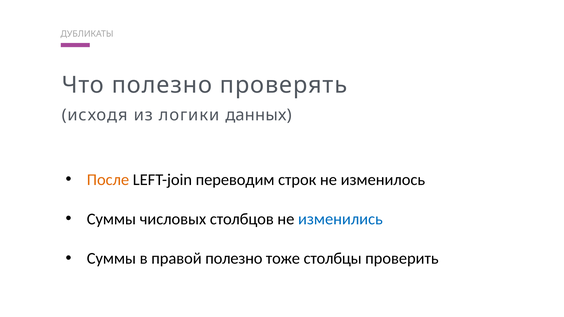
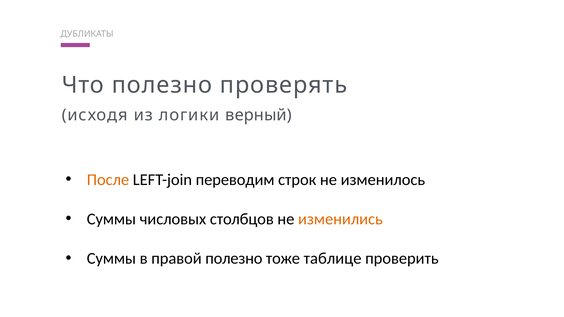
данных: данных -> верный (259, 115)
изменились colour: blue -> orange (340, 219)
столбцы: столбцы -> таблице (333, 259)
